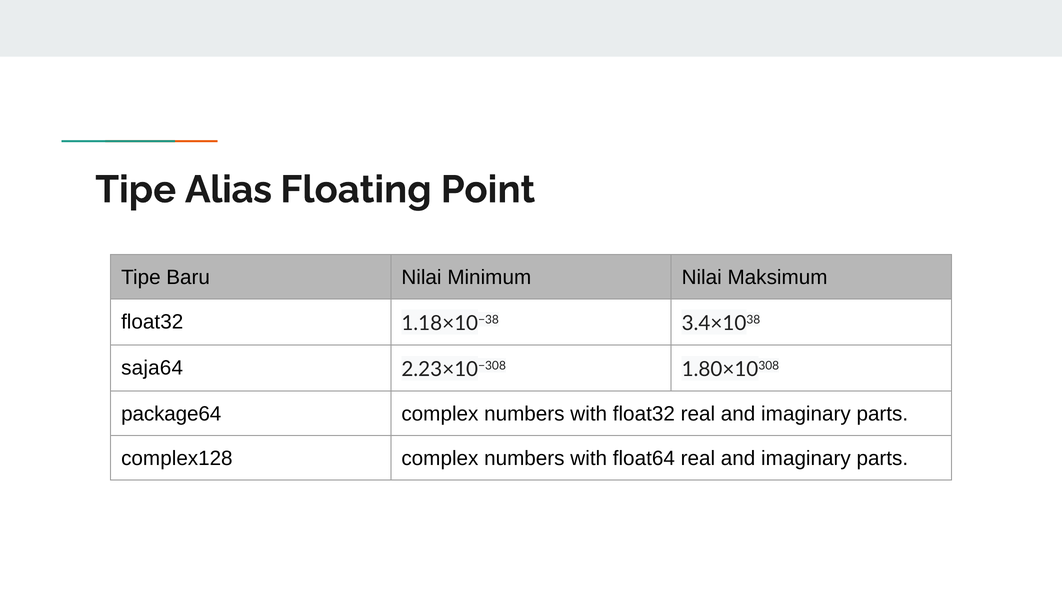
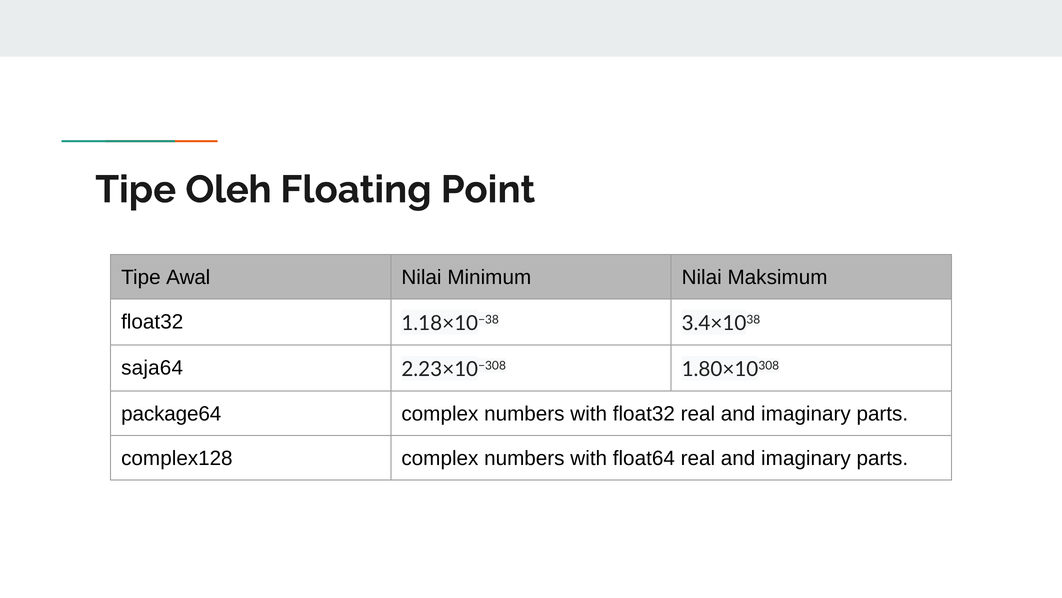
Alias: Alias -> Oleh (228, 189)
Baru: Baru -> Awal (188, 277)
